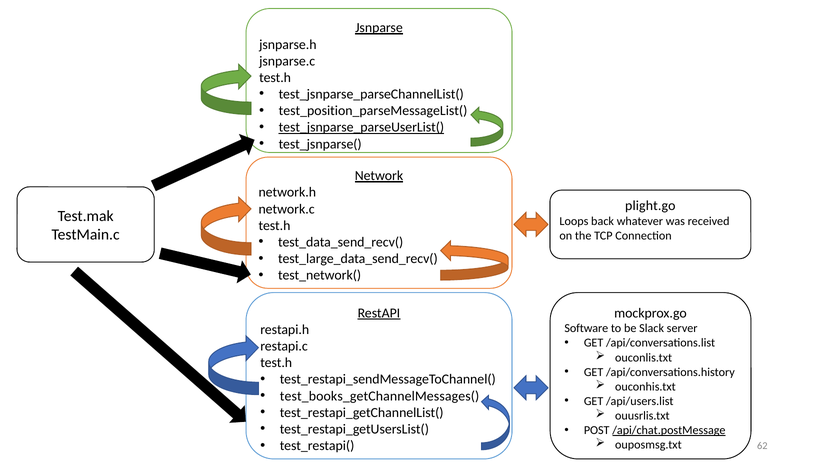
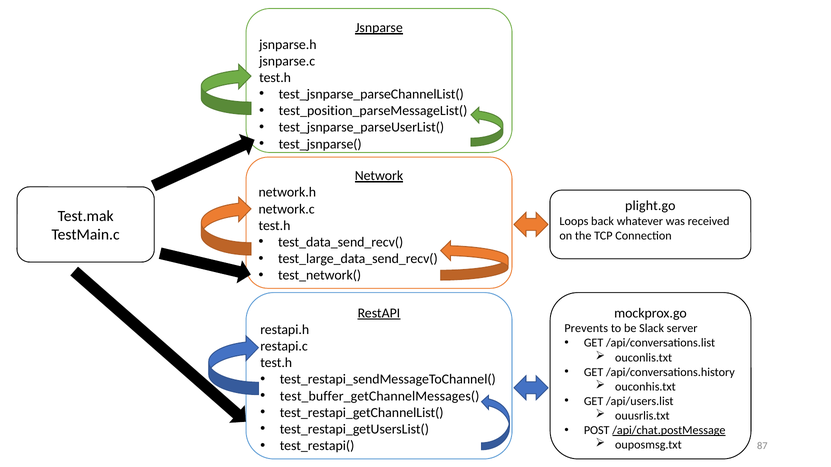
test_jsnparse_parseUserList( underline: present -> none (361, 128)
Software: Software -> Prevents (586, 329)
test_books_getChannelMessages(: test_books_getChannelMessages( -> test_buffer_getChannelMessages( (380, 396)
62: 62 -> 87 (762, 446)
